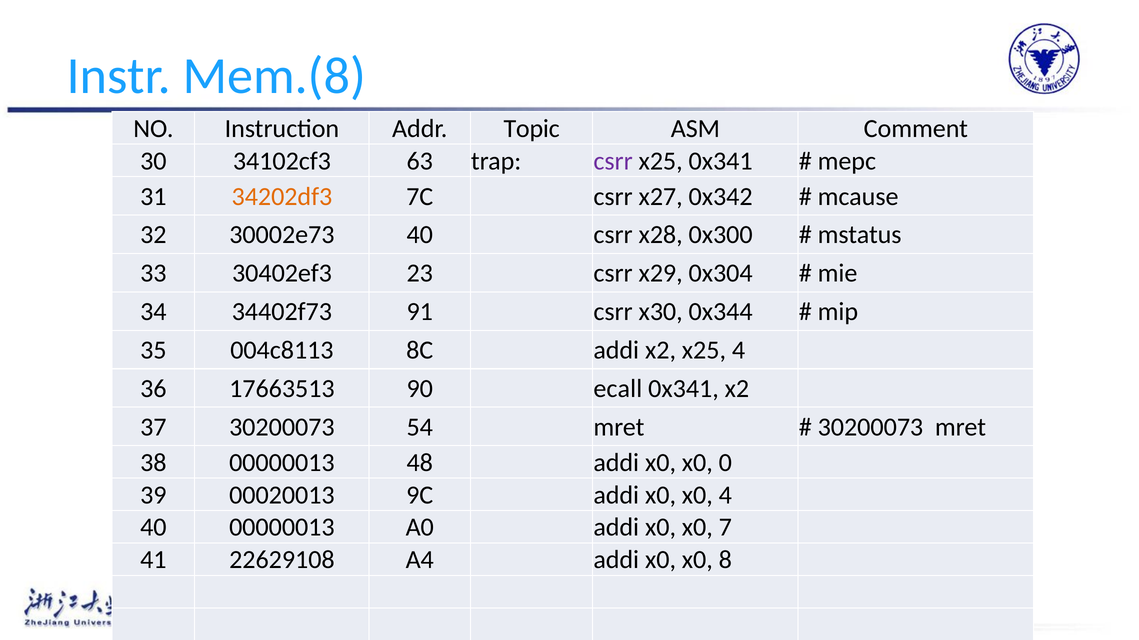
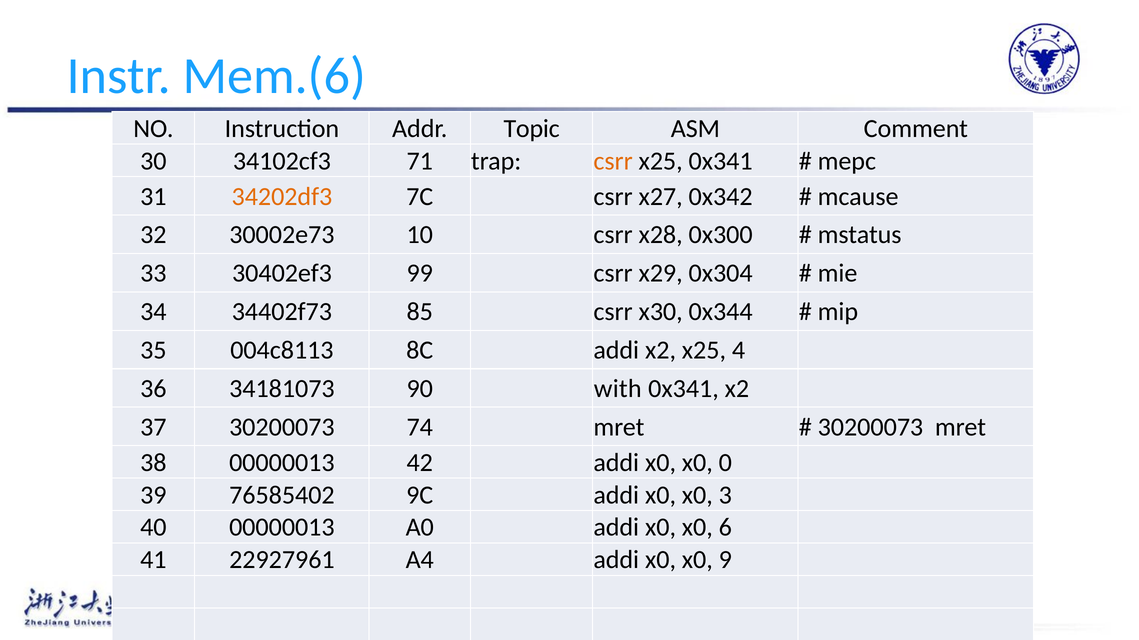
Mem.(8: Mem.(8 -> Mem.(6 (274, 76)
63: 63 -> 71 (420, 161)
csrr colour: purple -> orange (613, 161)
30002e73 40: 40 -> 10 (420, 235)
23: 23 -> 99 (420, 274)
91: 91 -> 85 (420, 312)
17663513: 17663513 -> 34181073 (282, 389)
ecall: ecall -> with (618, 389)
54: 54 -> 74 (420, 427)
48: 48 -> 42 (420, 463)
00020013: 00020013 -> 76585402 (282, 495)
x0 4: 4 -> 3 (725, 495)
7: 7 -> 6 (725, 528)
22629108: 22629108 -> 22927961 (282, 560)
8: 8 -> 9 (725, 560)
